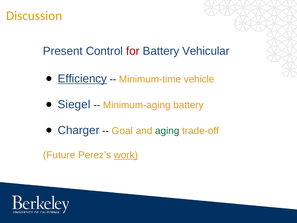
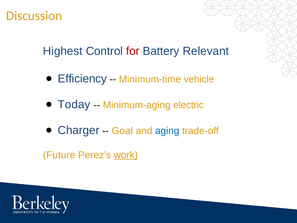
Present: Present -> Highest (63, 51)
Vehicular: Vehicular -> Relevant (206, 51)
Efficiency underline: present -> none (82, 79)
Siegel: Siegel -> Today (74, 104)
Minimum-aging battery: battery -> electric (188, 105)
aging colour: green -> blue (167, 131)
